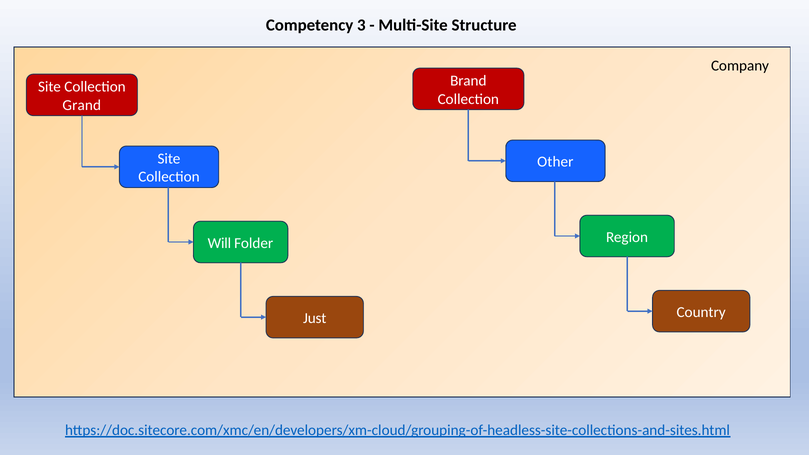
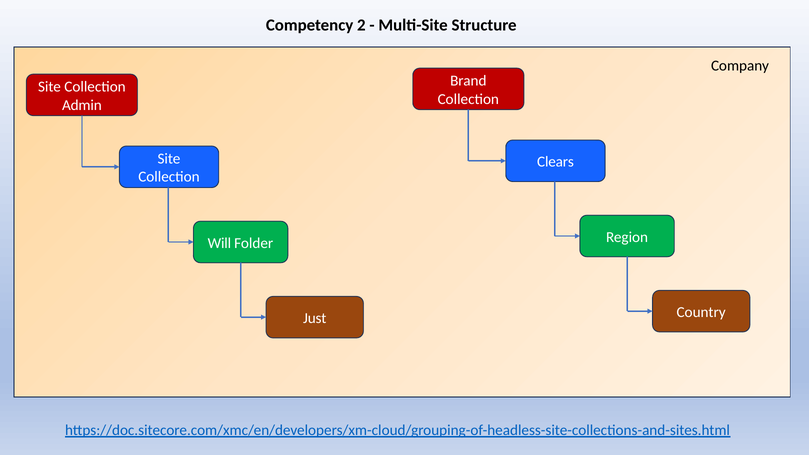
3: 3 -> 2 (361, 25)
Grand: Grand -> Admin (82, 105)
Other: Other -> Clears (555, 162)
